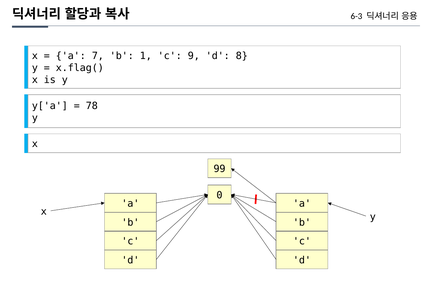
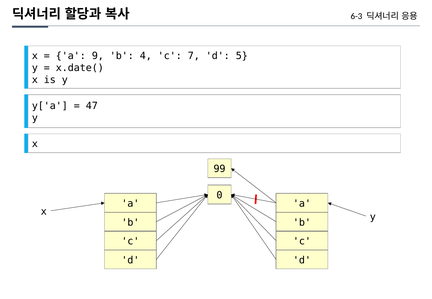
7: 7 -> 9 (98, 56)
1: 1 -> 4 (146, 56)
9: 9 -> 7 (194, 56)
8: 8 -> 5 (242, 56)
x.flag(: x.flag( -> x.date( (80, 68)
78: 78 -> 47 (92, 106)
